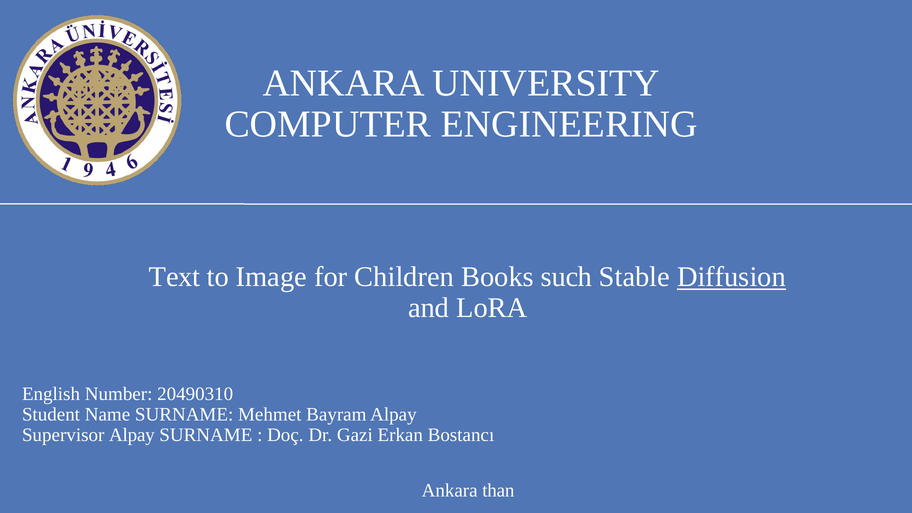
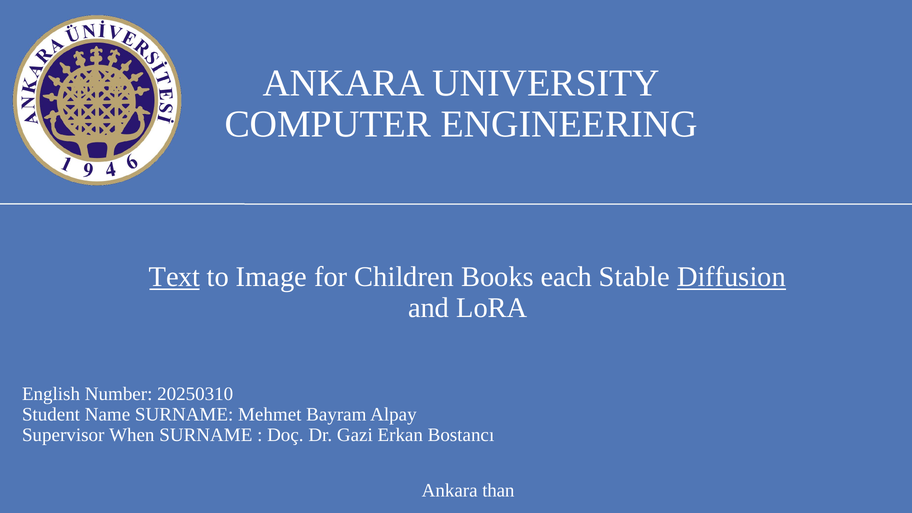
Text underline: none -> present (175, 277)
such: such -> each (567, 277)
20490310: 20490310 -> 20250310 (195, 394)
Supervisor Alpay: Alpay -> When (132, 435)
